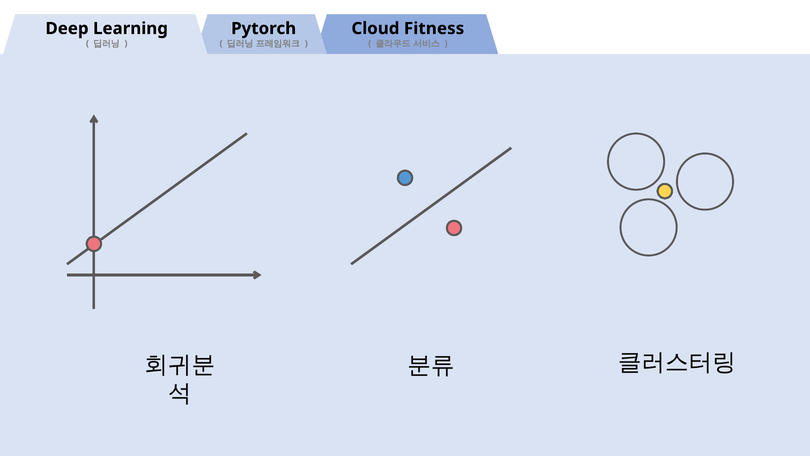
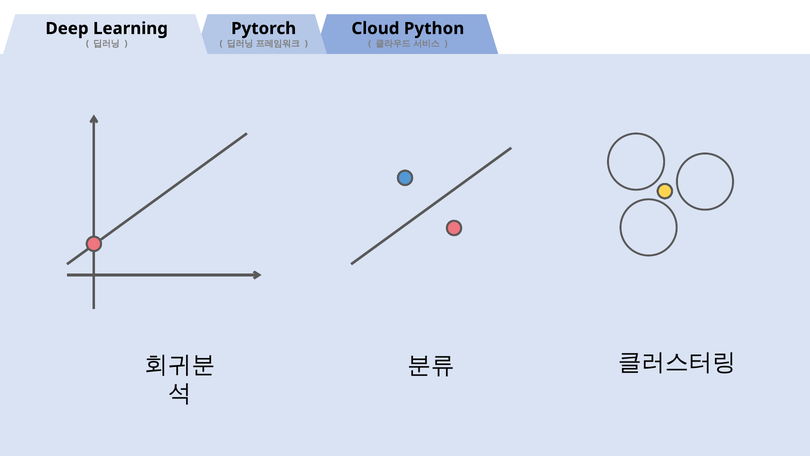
Fitness: Fitness -> Python (434, 28)
